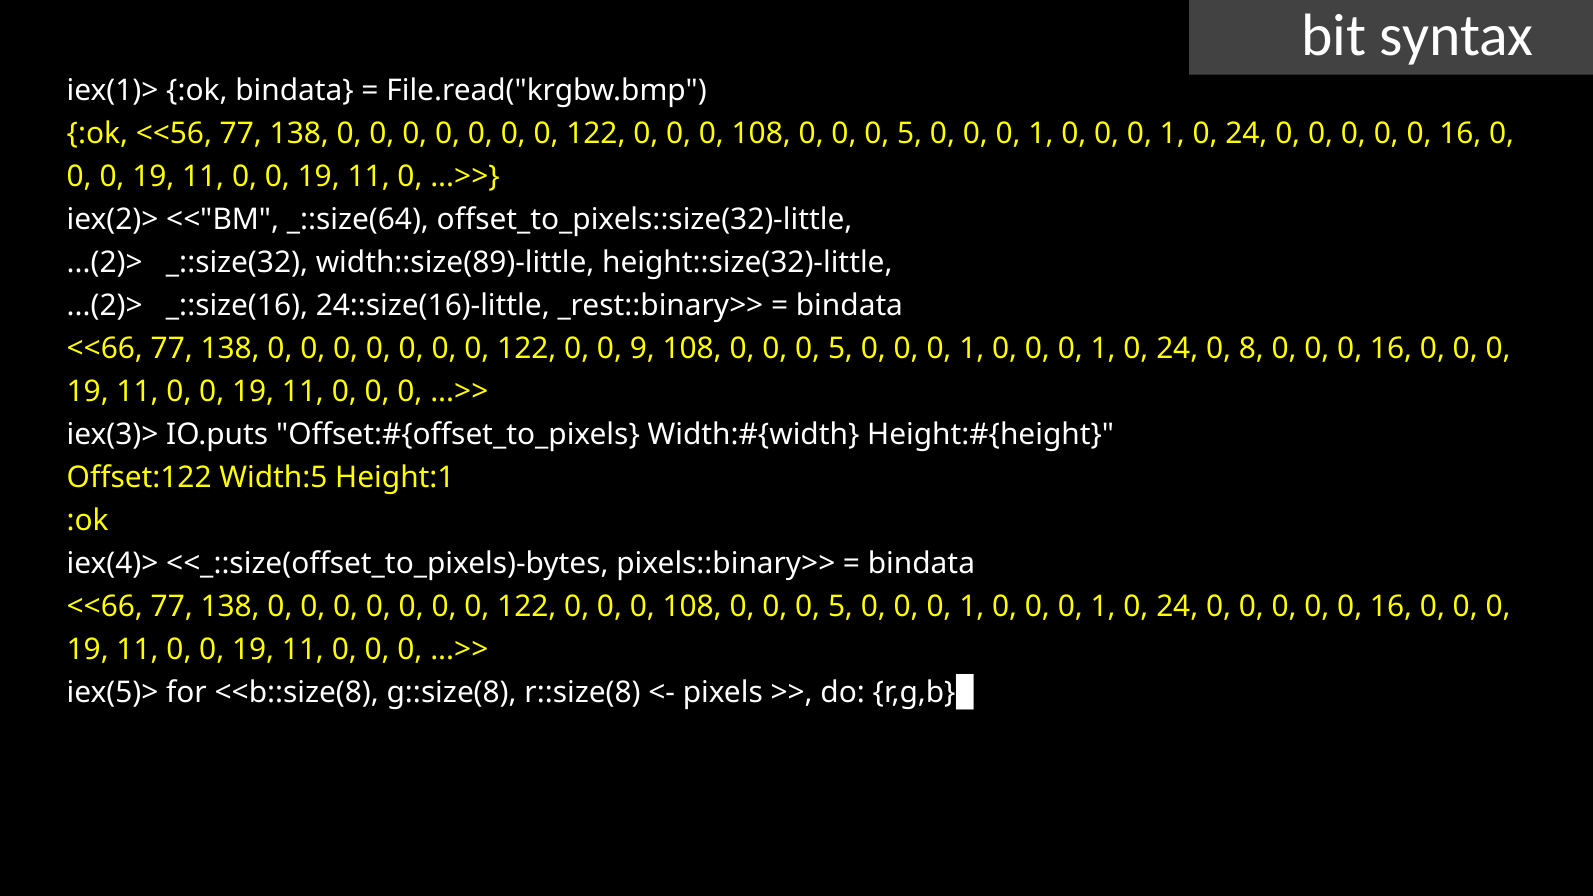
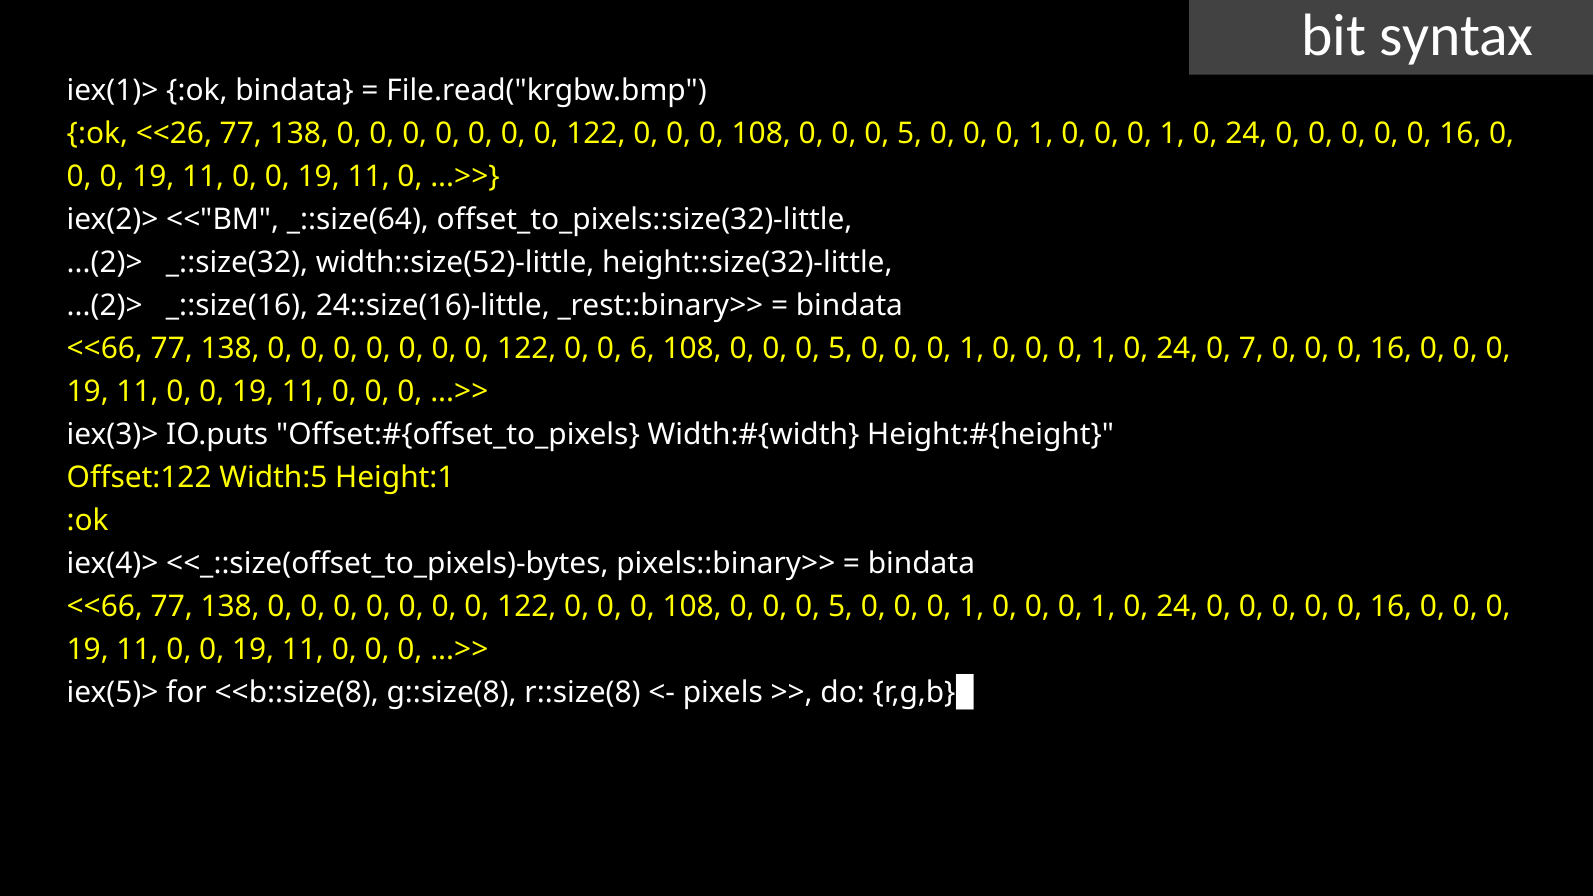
<<56: <<56 -> <<26 (174, 134)
width::size(89)-little: width::size(89)-little -> width::size(52)-little (455, 263)
9: 9 -> 6 (642, 349)
8: 8 -> 7 (1251, 349)
